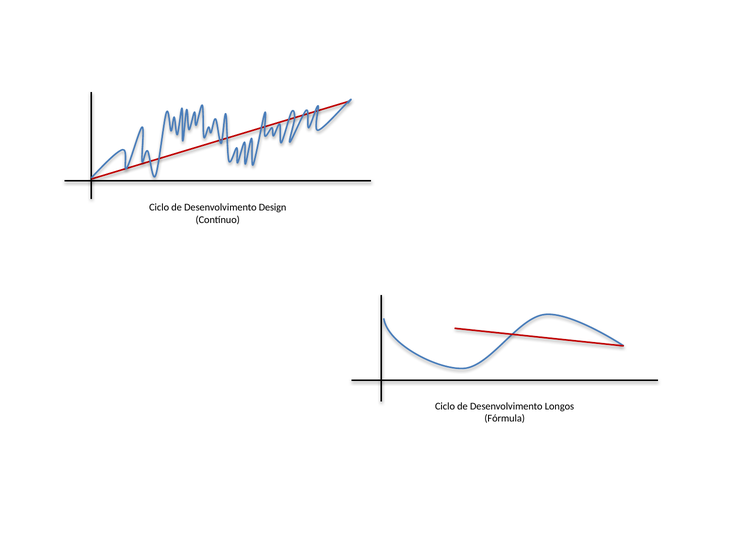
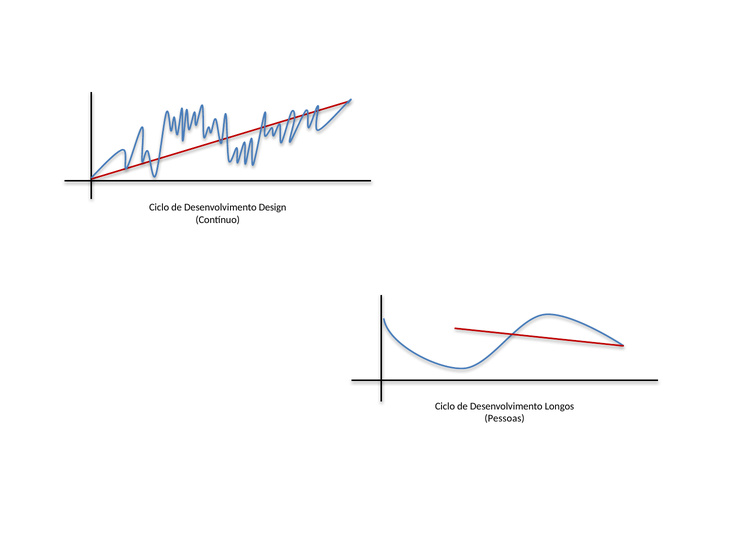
Fórmula: Fórmula -> Pessoas (505, 419)
